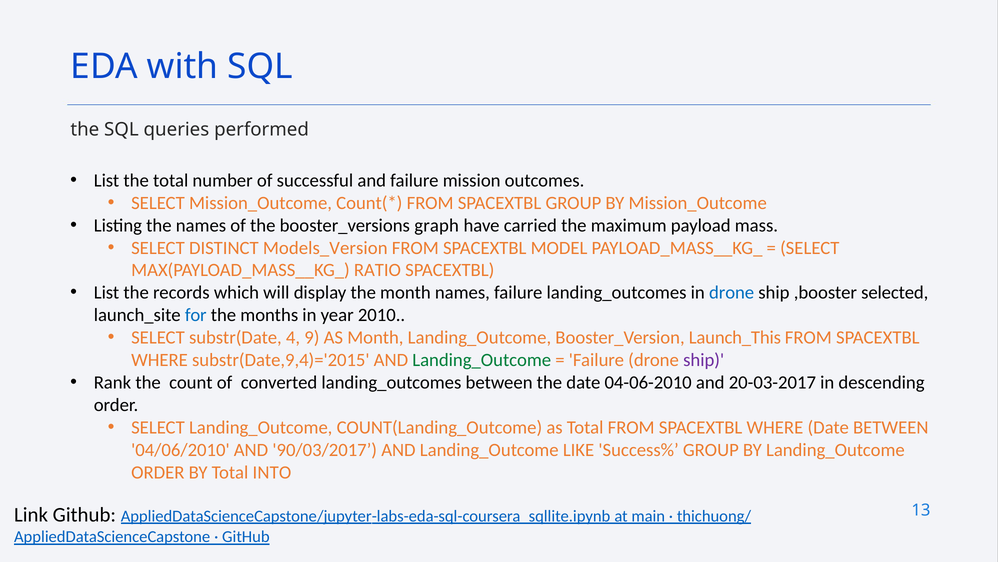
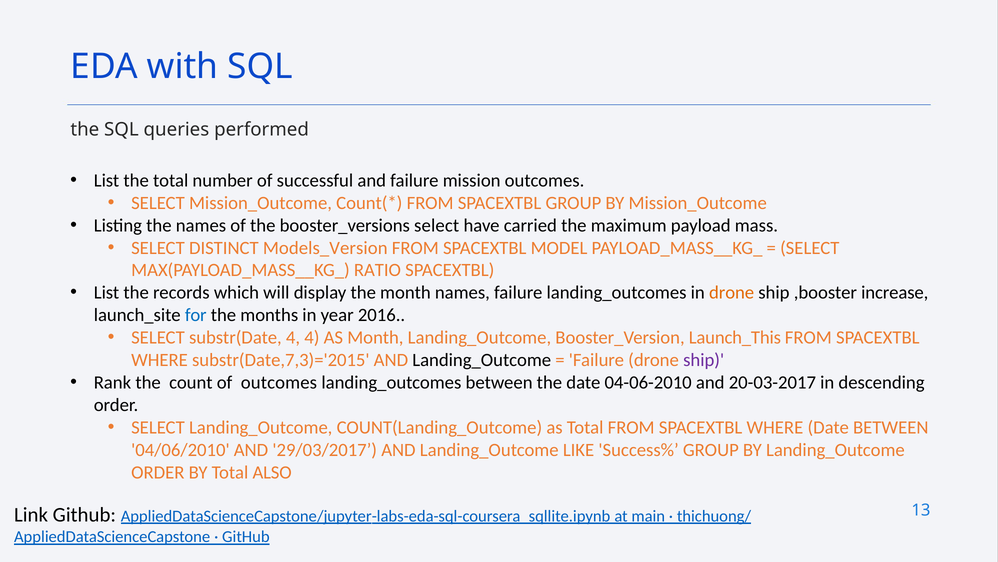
booster_versions graph: graph -> select (437, 225)
drone colour: blue -> orange (732, 292)
selected: selected -> increase (895, 292)
2010: 2010 -> 2016 (382, 315)
4 9: 9 -> 4 (312, 337)
substr(Date,9,4)='2015: substr(Date,9,4)='2015 -> substr(Date,7,3)='2015 (281, 360)
Landing_Outcome colour: green -> black (482, 360)
of converted: converted -> outcomes (279, 382)
90/03/2017: 90/03/2017 -> 29/03/2017 (325, 450)
INTO: INTO -> ALSO (272, 472)
